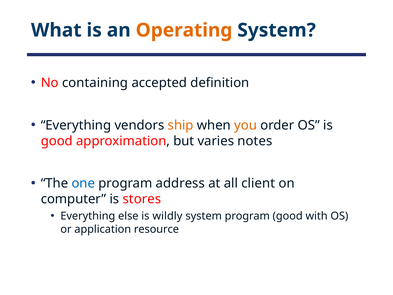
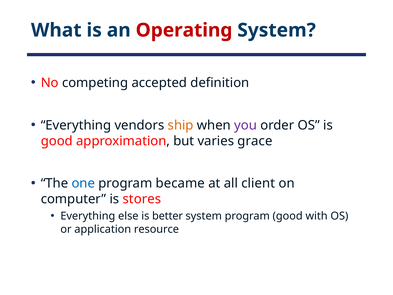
Operating colour: orange -> red (184, 30)
containing: containing -> competing (95, 83)
you colour: orange -> purple (246, 125)
notes: notes -> grace (255, 141)
address: address -> became (180, 183)
wildly: wildly -> better (168, 216)
